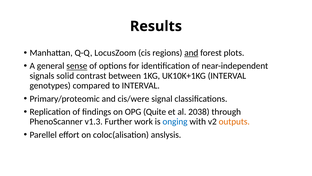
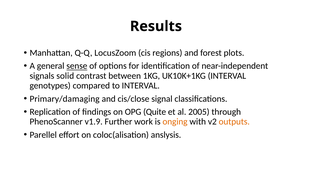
and underline: present -> none (191, 53)
Primary/proteomic: Primary/proteomic -> Primary/damaging (65, 98)
cis/were: cis/were -> cis/close (133, 98)
2038: 2038 -> 2005 (199, 112)
v1.3: v1.3 -> v1.9 (94, 121)
onging colour: blue -> orange (175, 121)
